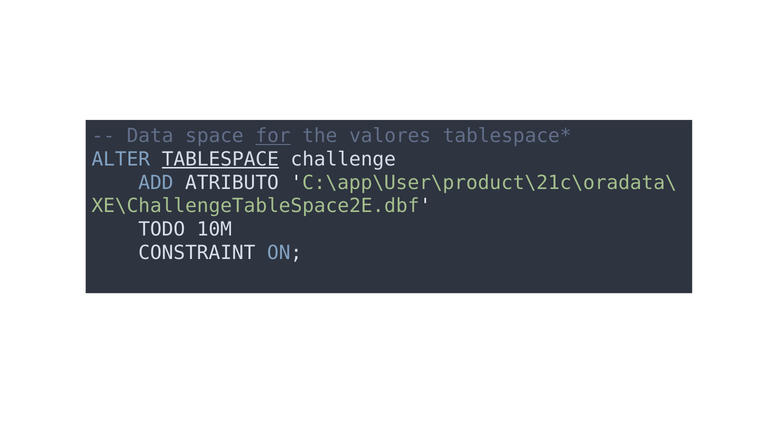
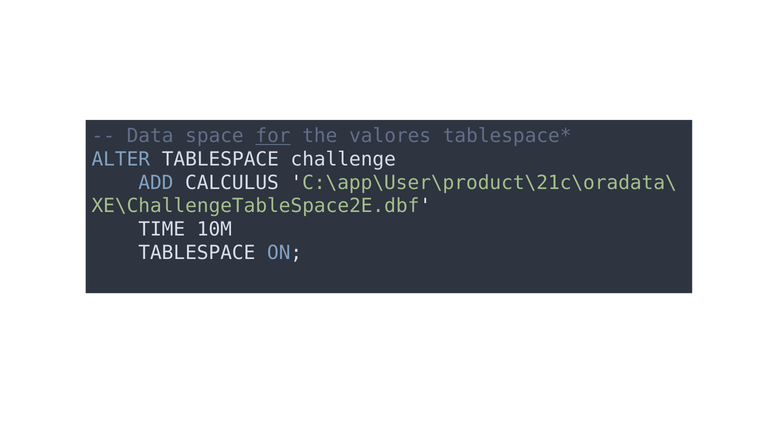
TABLESPACE underline: present -> none (220, 159)
ATRIBUTO: ATRIBUTO -> CALCULUS (232, 183)
TODO: TODO -> TIME (162, 229)
CONSTRAINT: CONSTRAINT -> TABLESPACE (197, 253)
